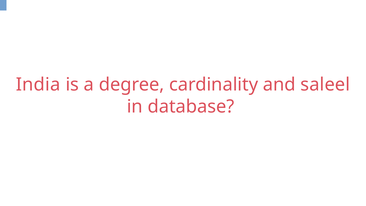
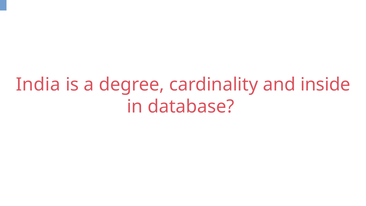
saleel: saleel -> inside (325, 85)
